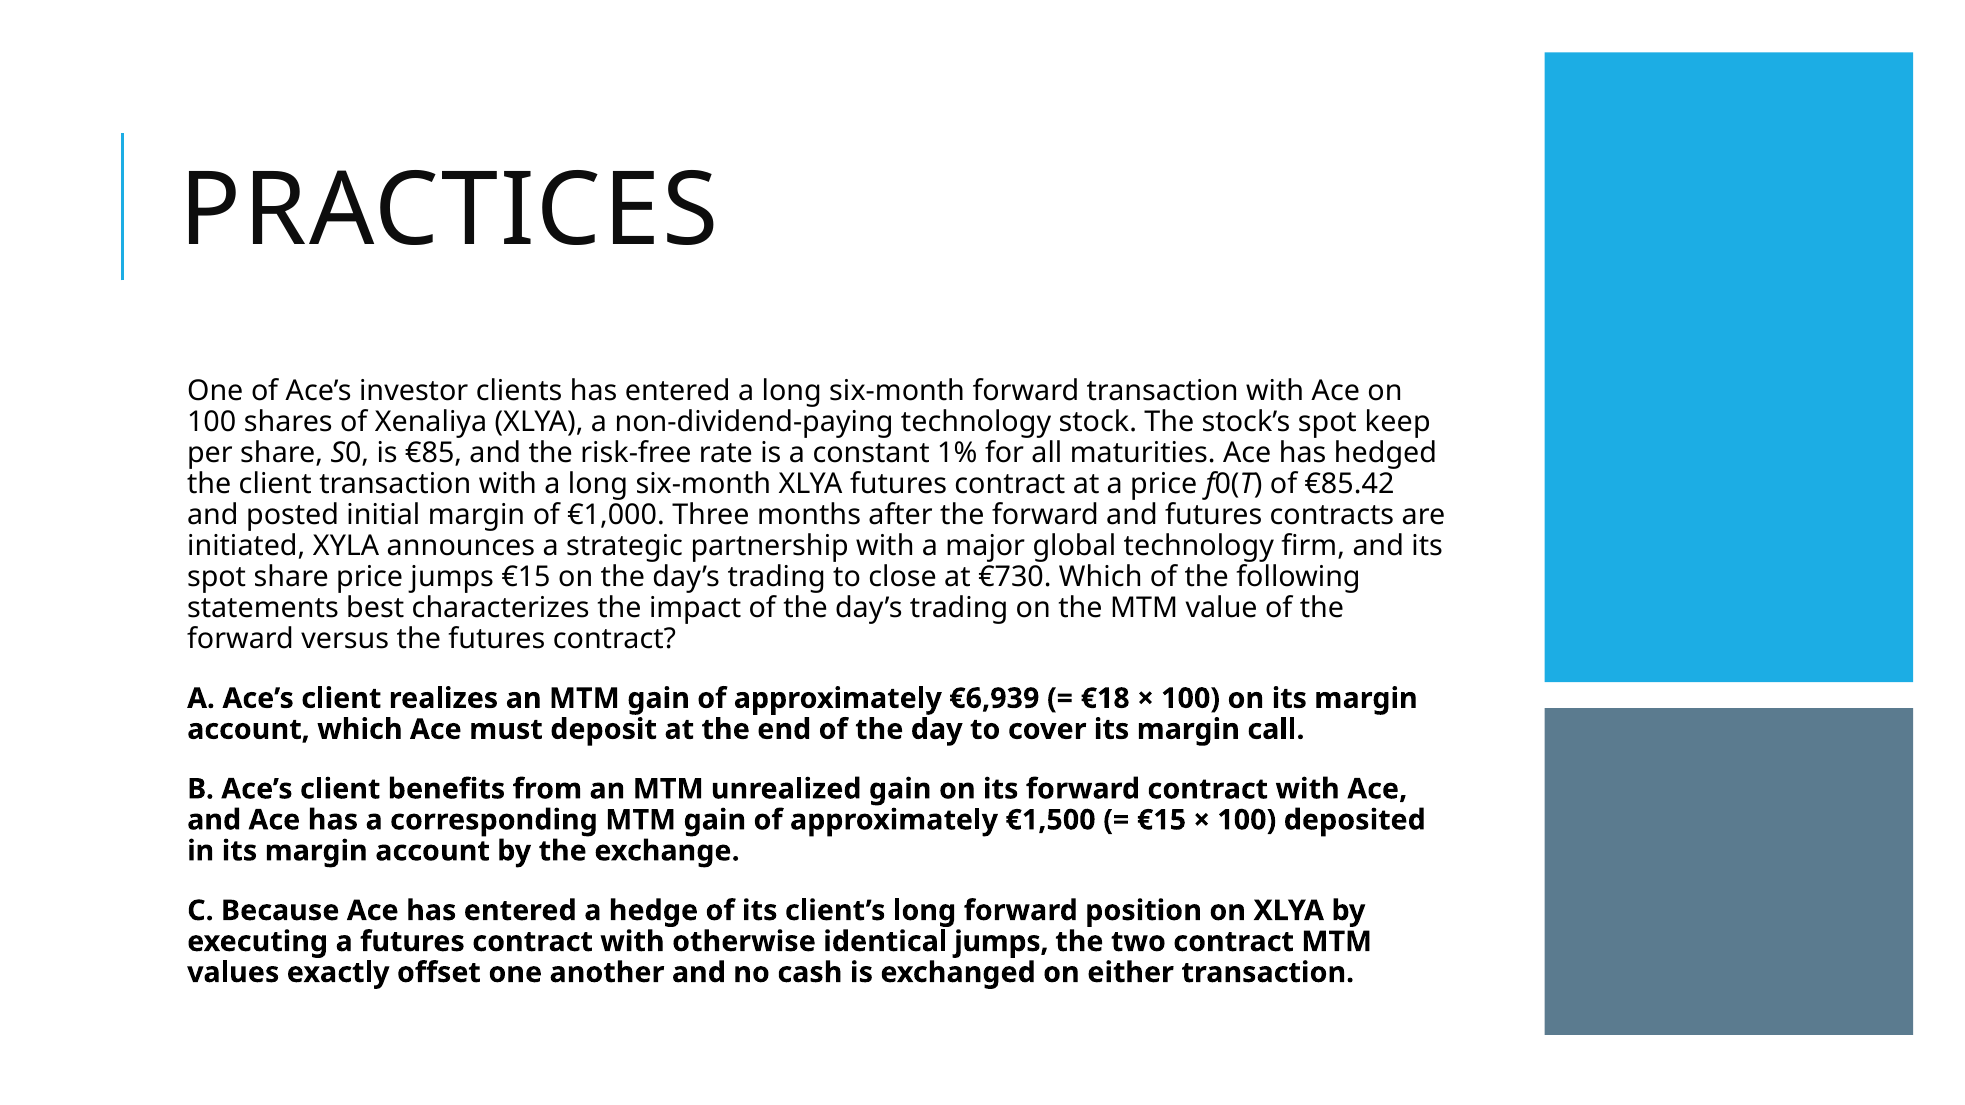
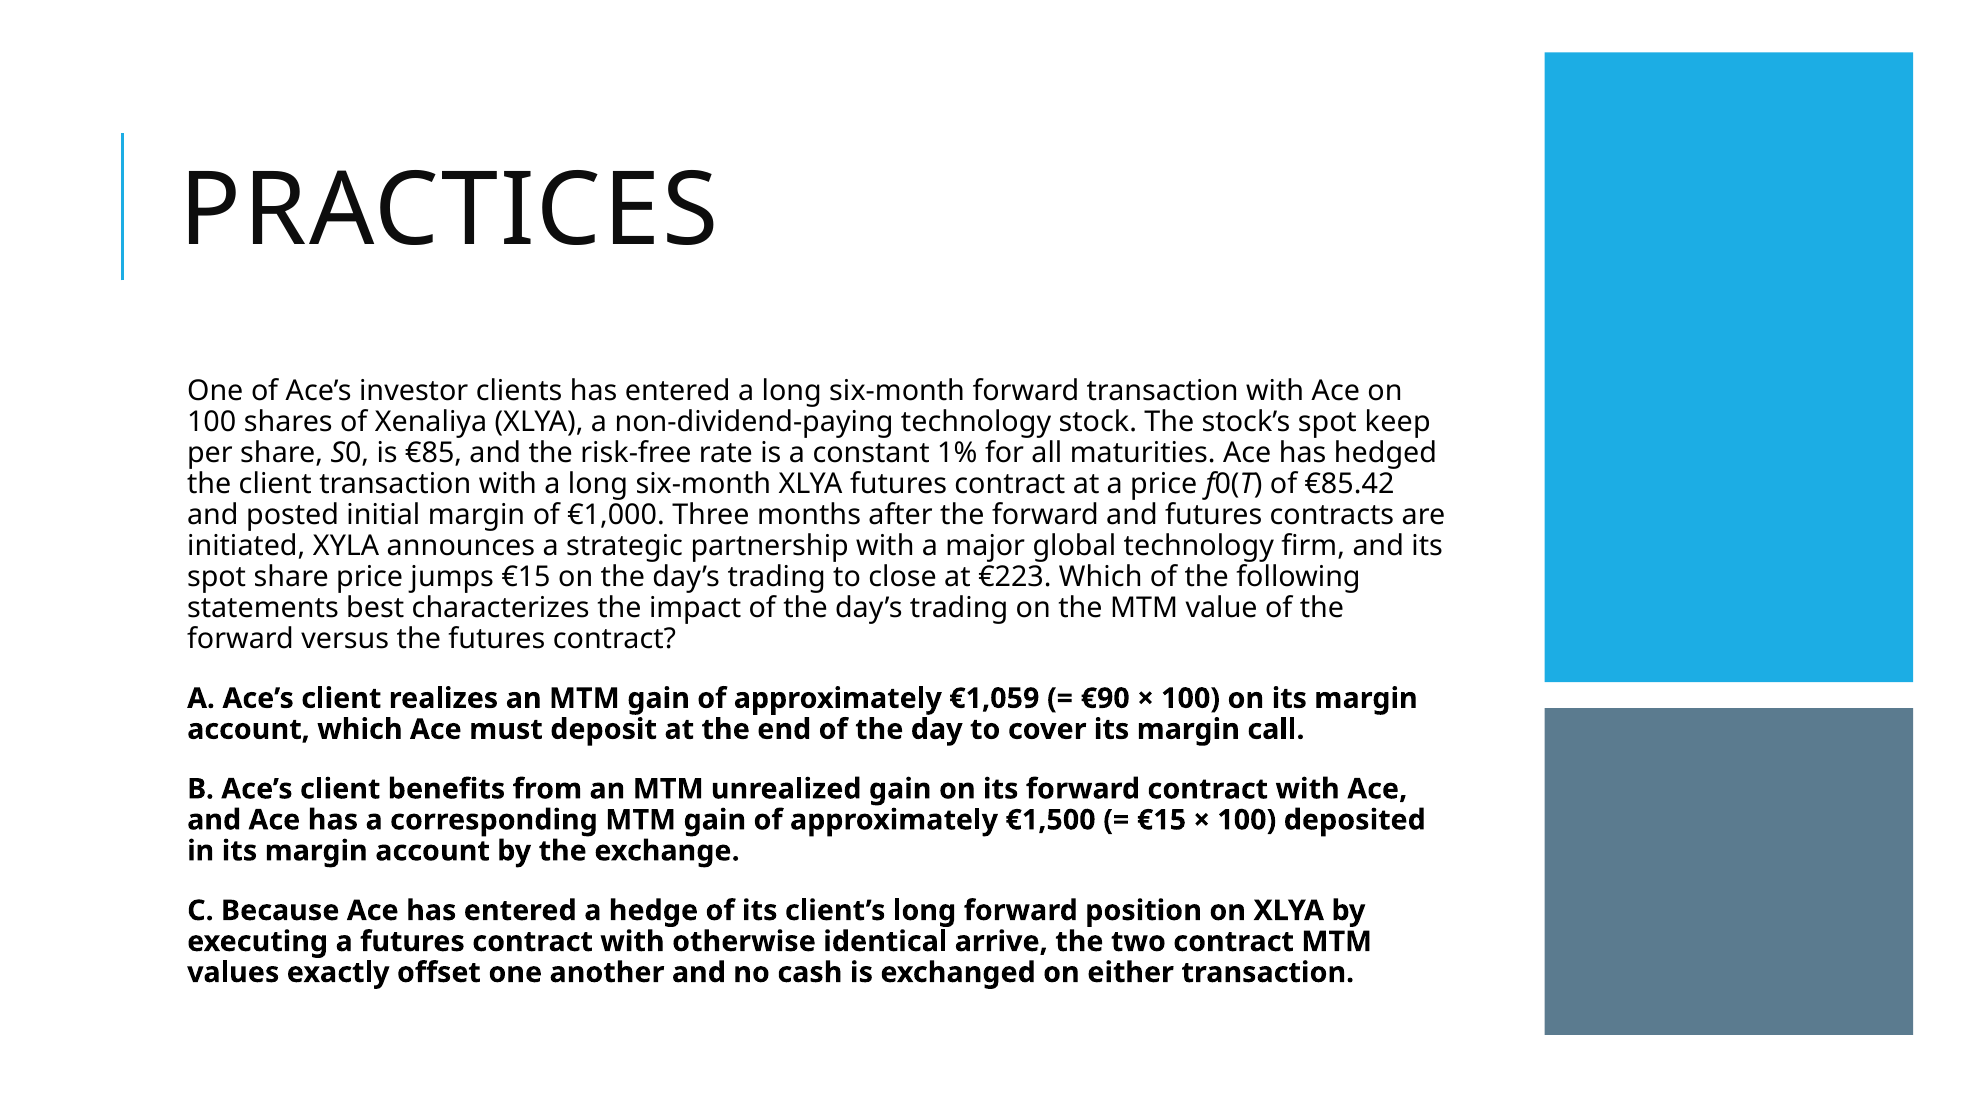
€730: €730 -> €223 (1015, 577)
€6,939: €6,939 -> €1,059 (994, 699)
€18: €18 -> €90 (1105, 699)
identical jumps: jumps -> arrive (1001, 942)
